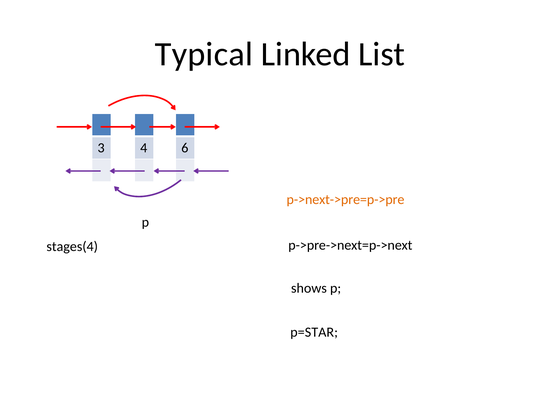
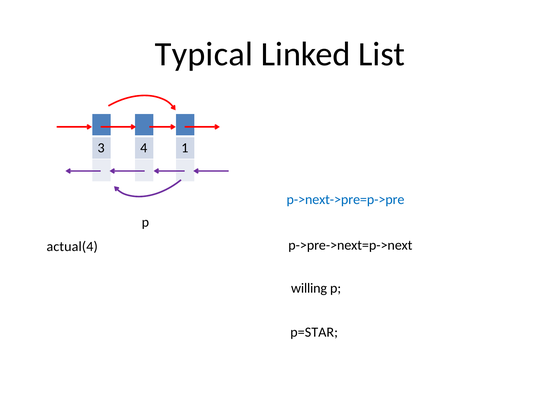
6: 6 -> 1 (185, 148)
p->next->pre=p->pre colour: orange -> blue (345, 199)
stages(4: stages(4 -> actual(4 (72, 247)
shows: shows -> willing (309, 288)
